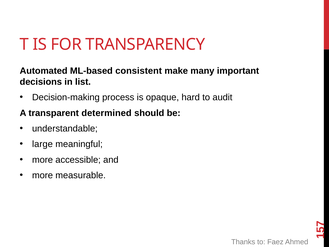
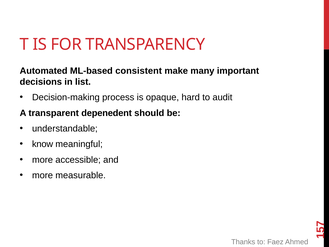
determined: determined -> depenedent (107, 113)
large: large -> know (43, 144)
